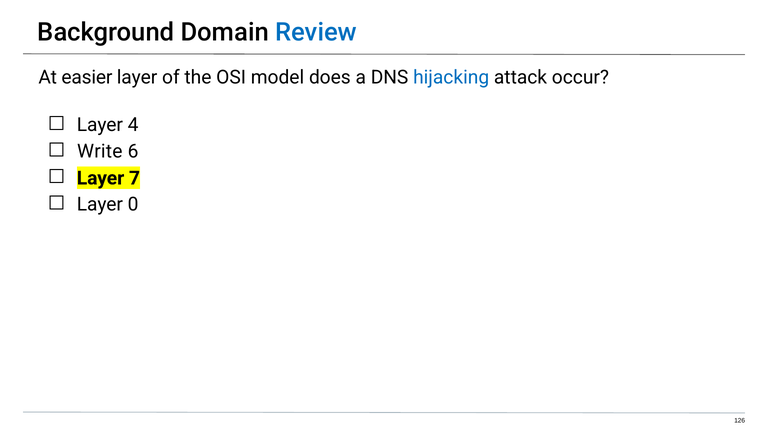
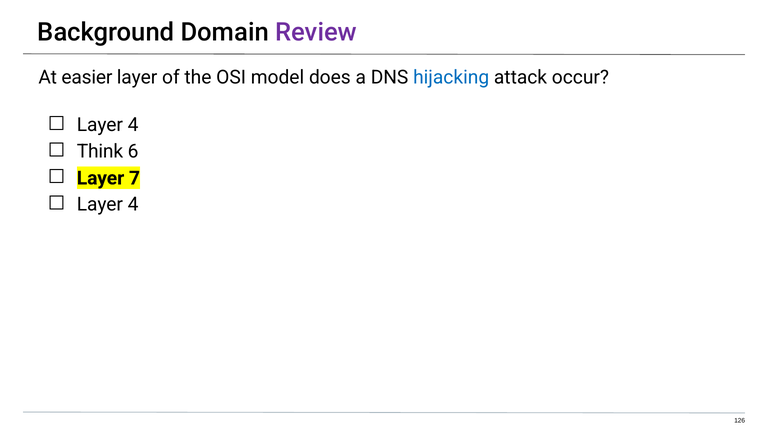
Review colour: blue -> purple (316, 33)
Write: Write -> Think (100, 152)
0: 0 -> 4 (133, 205)
